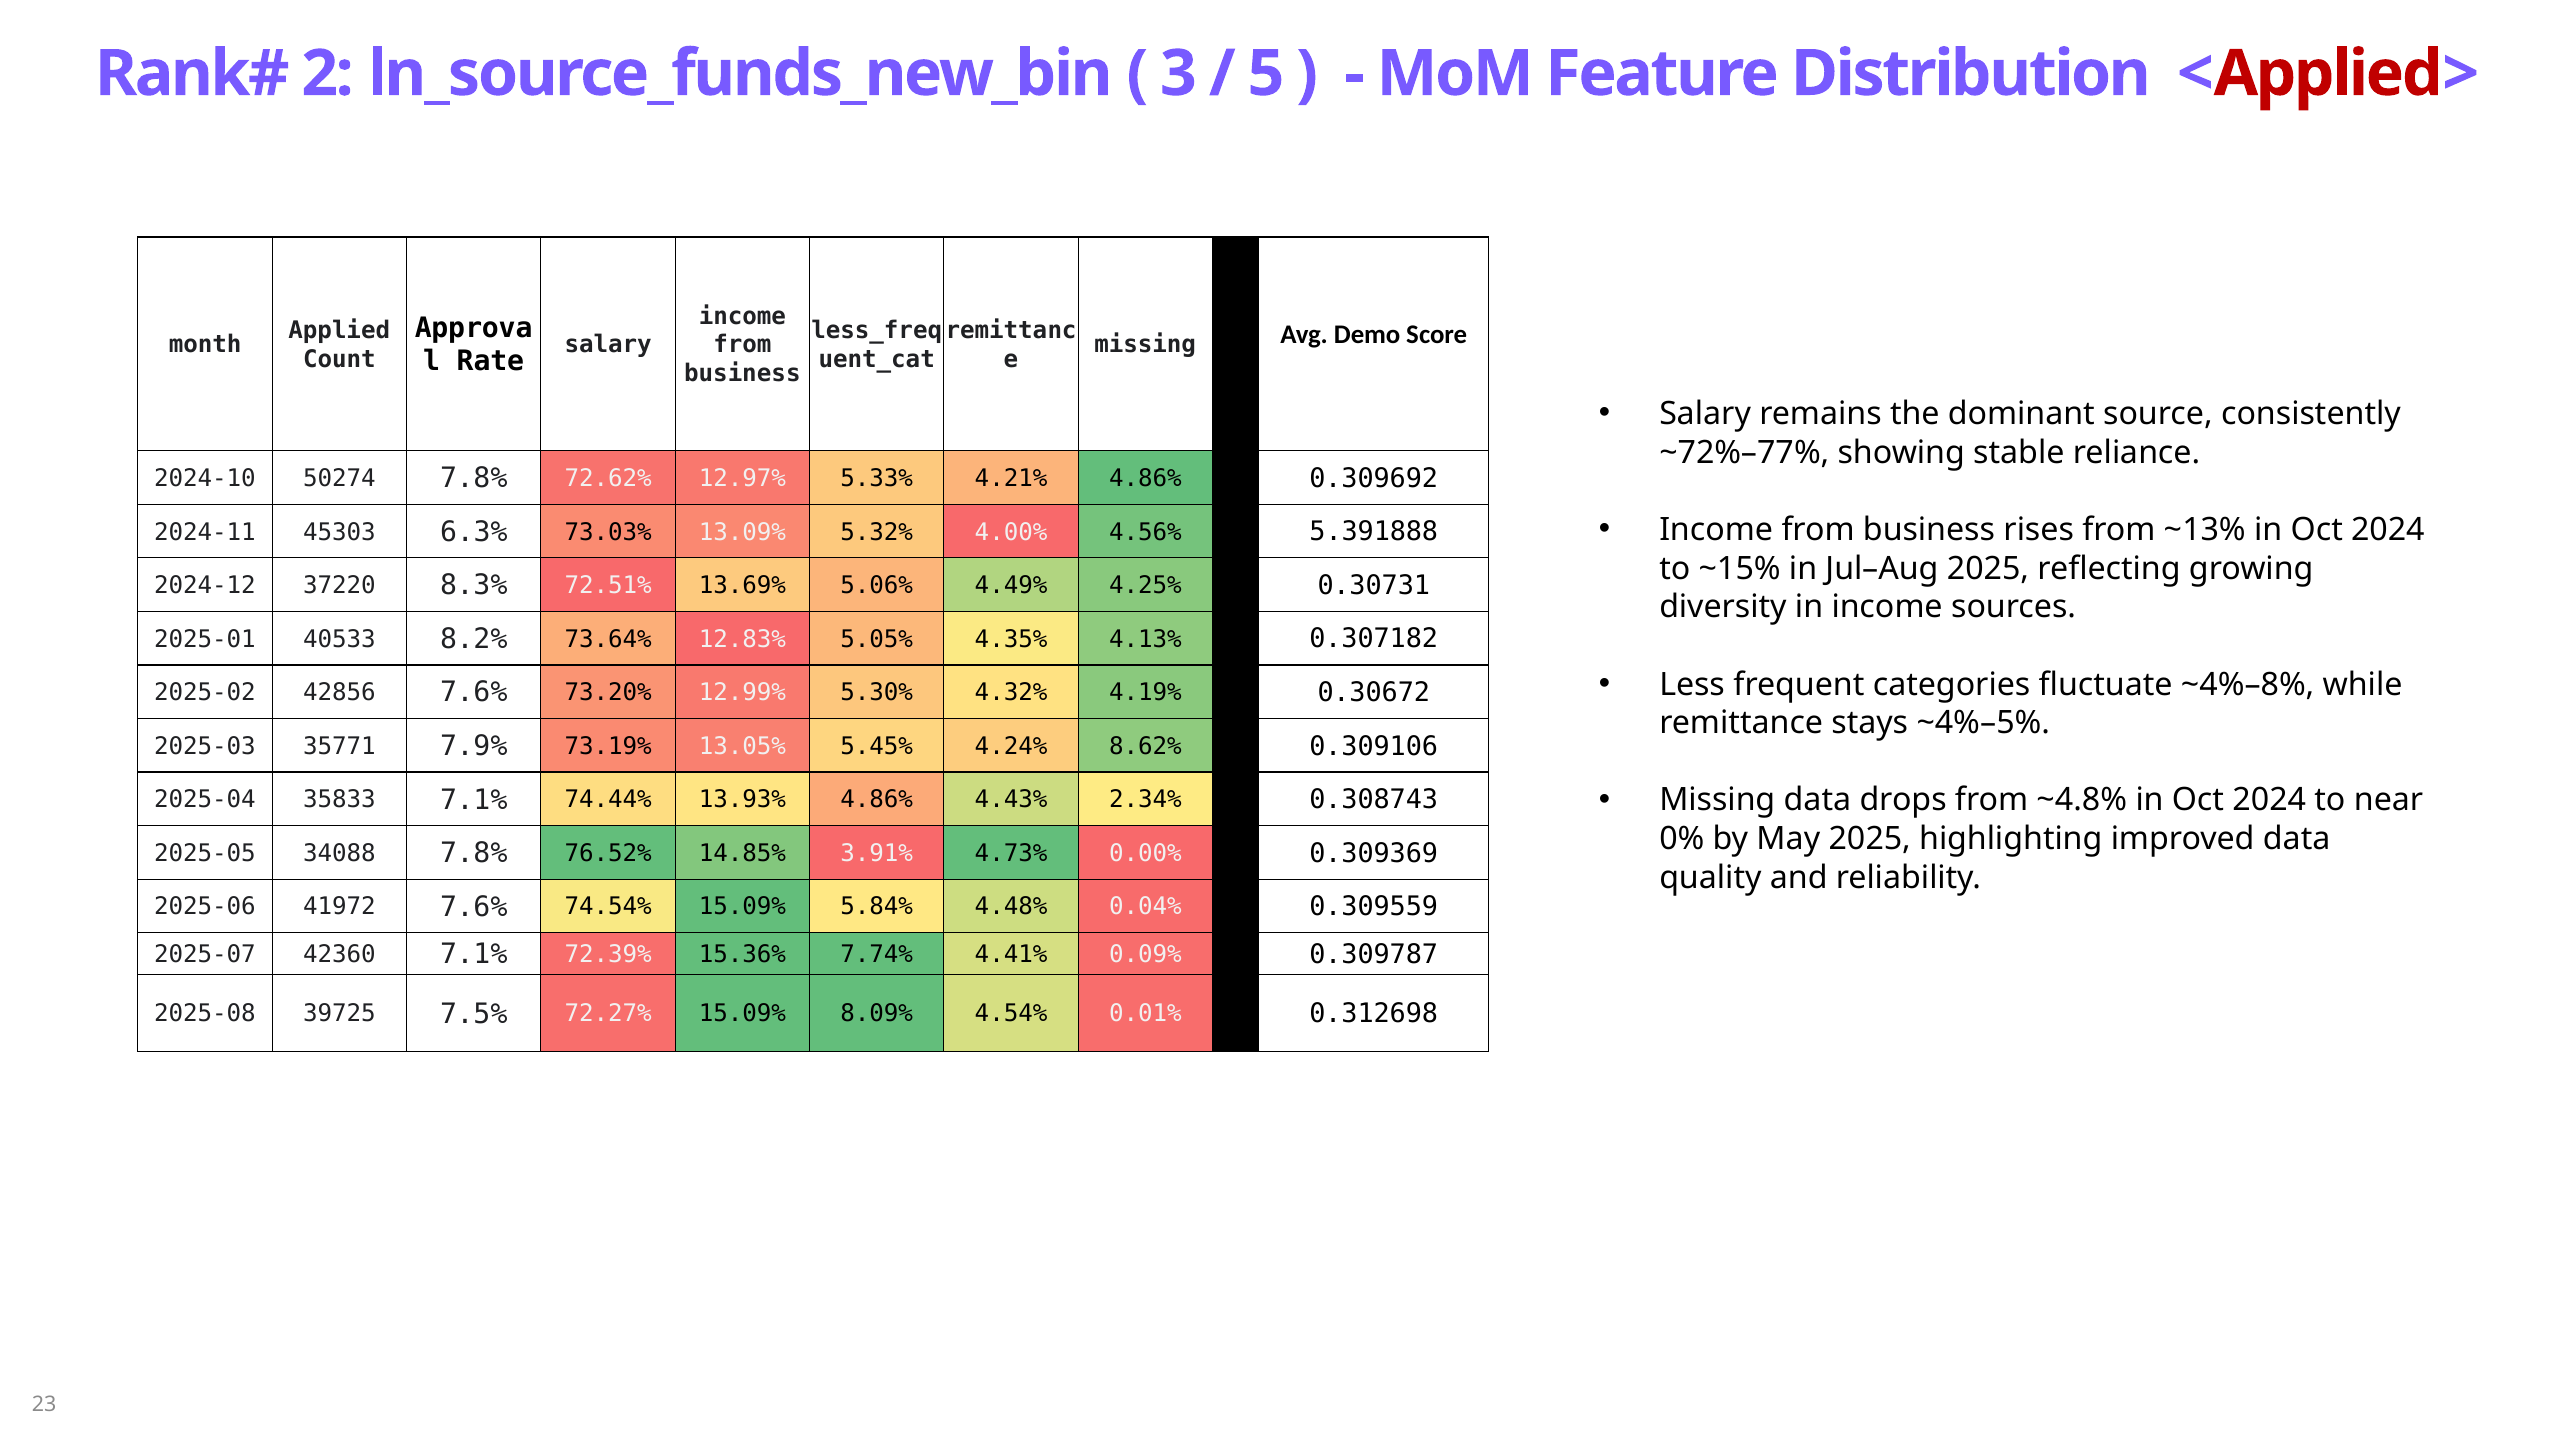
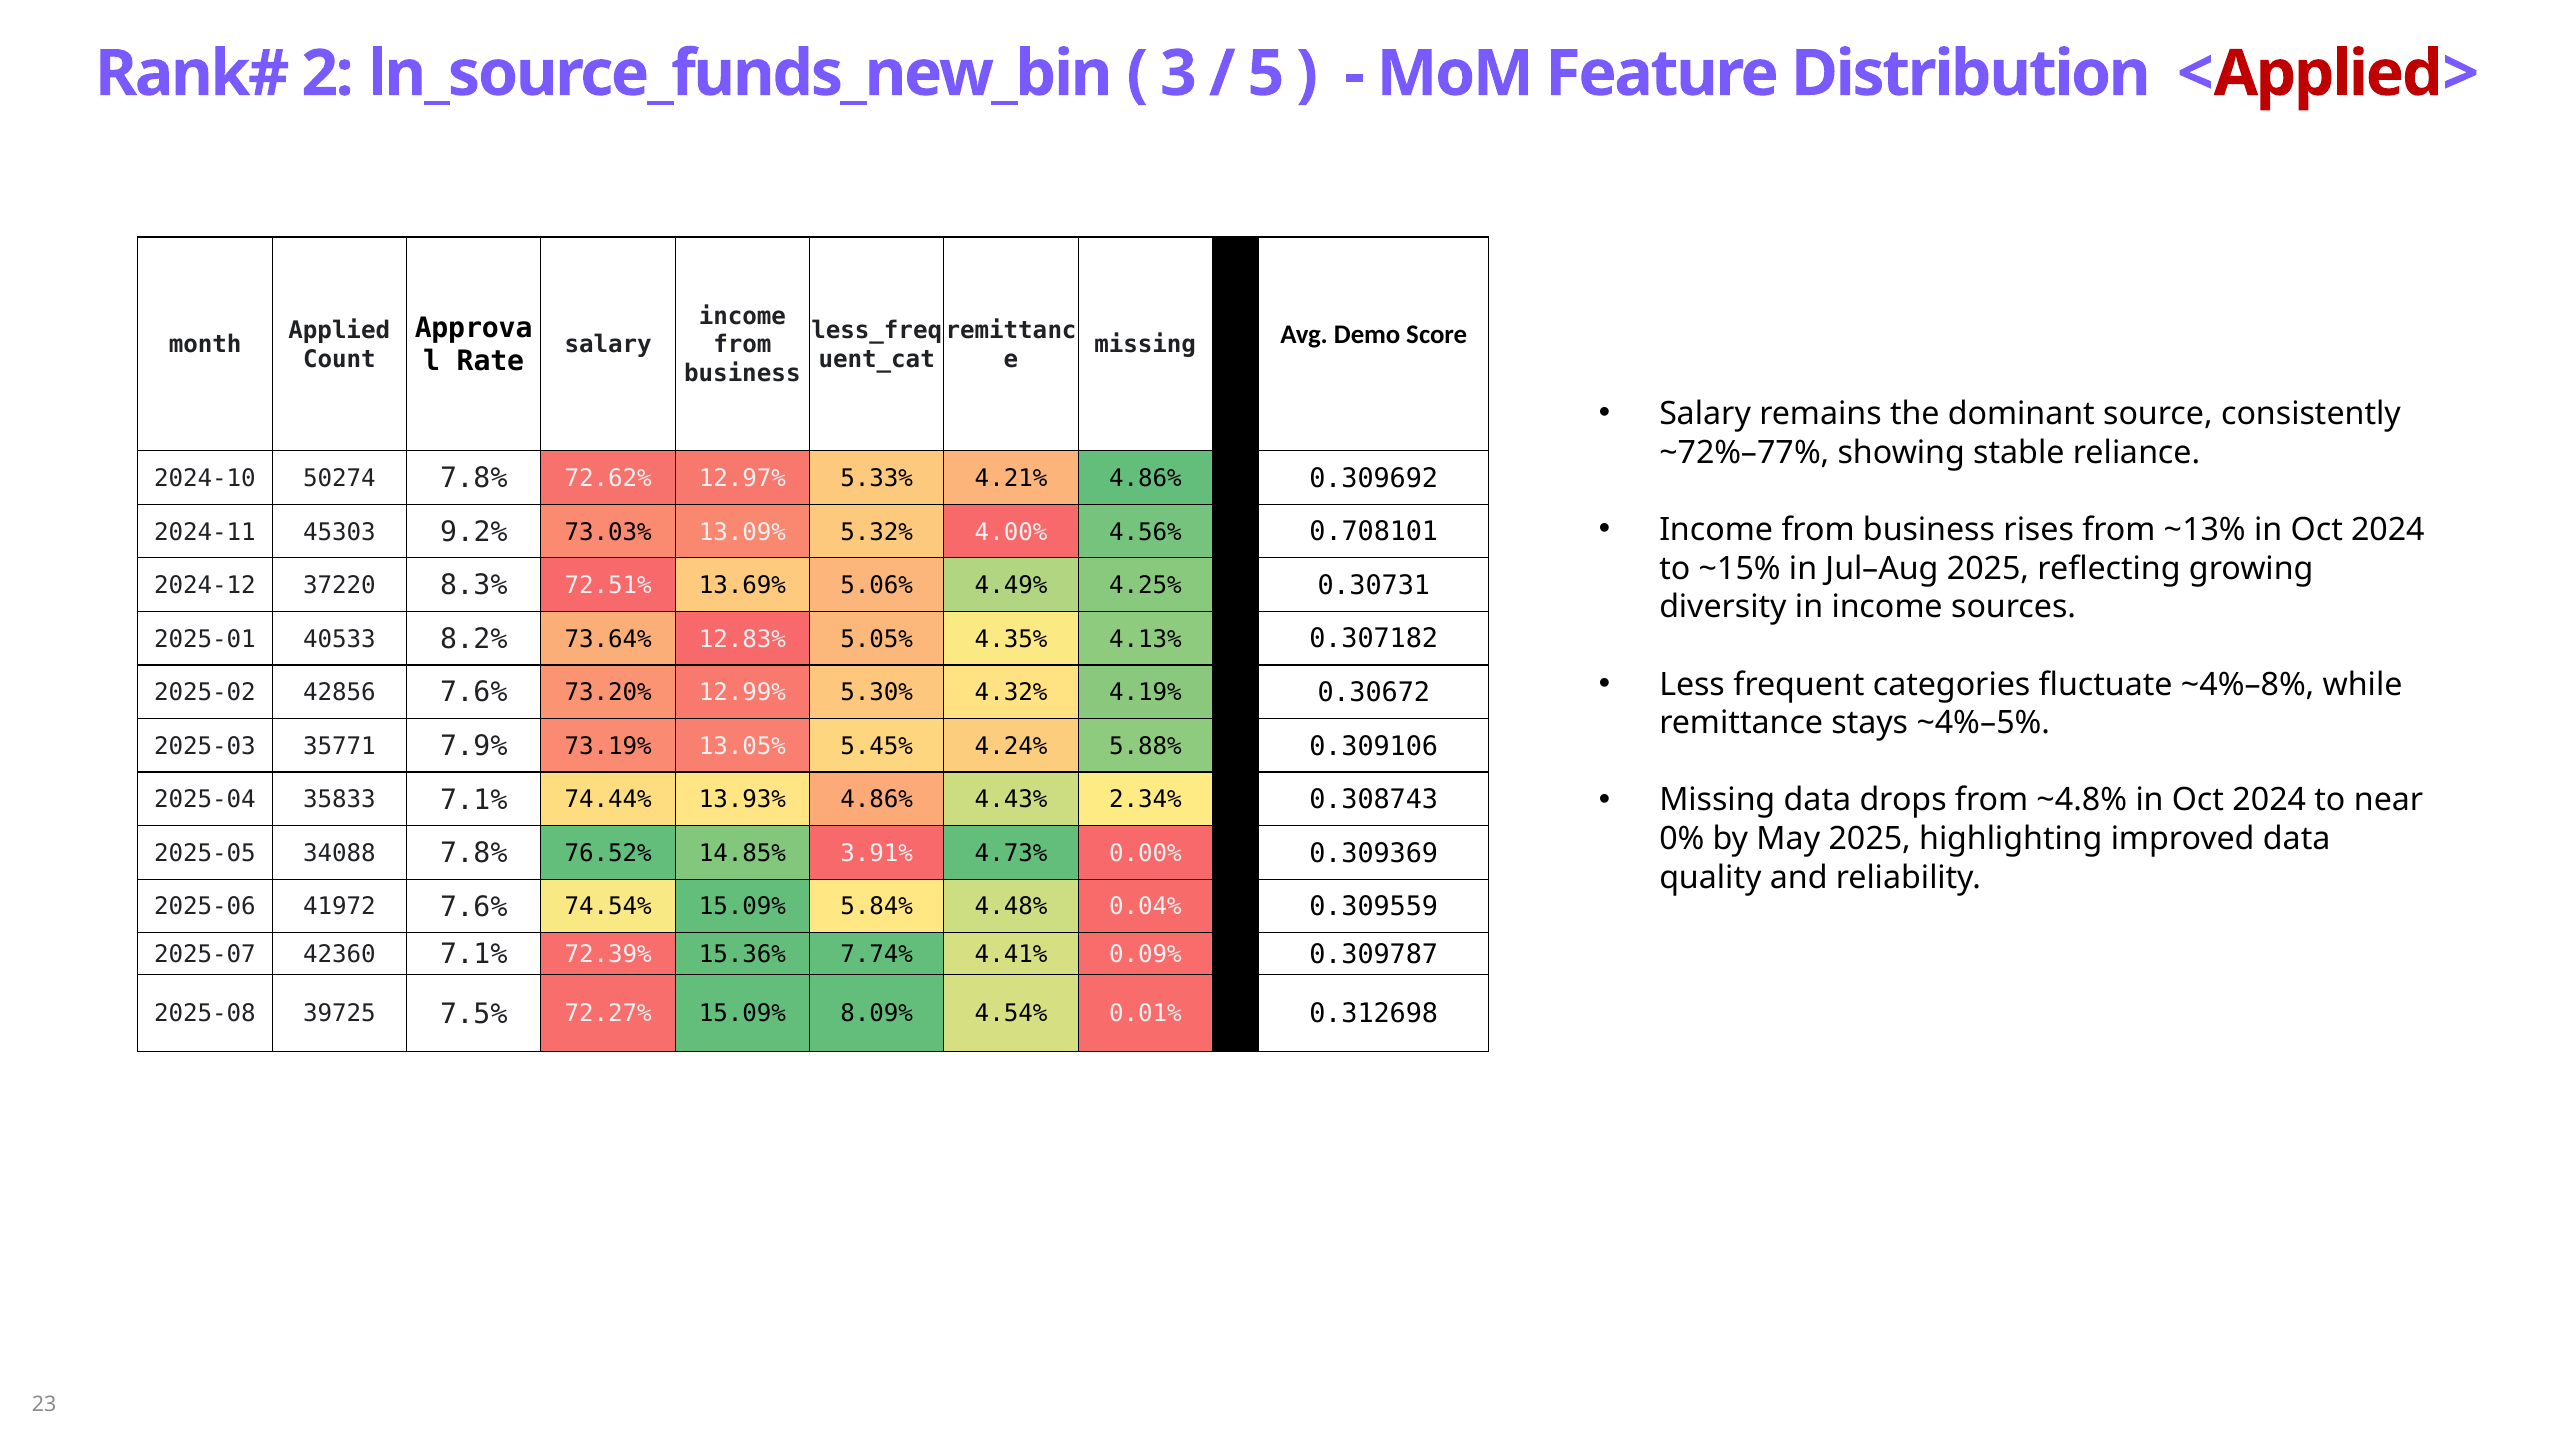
6.3%: 6.3% -> 9.2% (474, 532)
5.391888: 5.391888 -> 0.708101 (1374, 532)
8.62%: 8.62% -> 5.88% (1145, 746)
